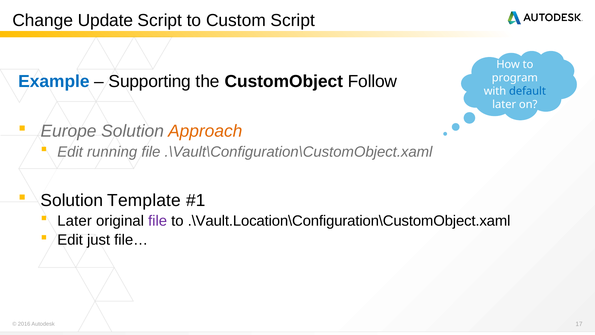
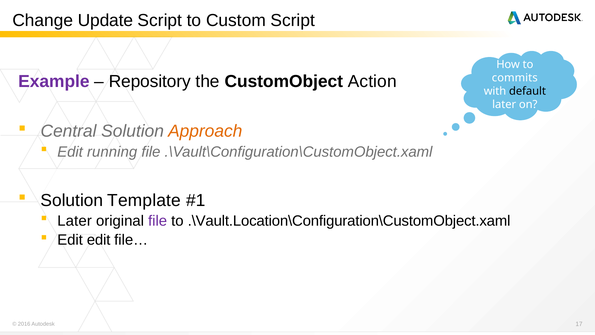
Example colour: blue -> purple (54, 81)
Supporting: Supporting -> Repository (150, 81)
Follow: Follow -> Action (372, 81)
program: program -> commits (515, 78)
default colour: blue -> black (527, 91)
Europe: Europe -> Central (69, 131)
Edit just: just -> edit (99, 240)
